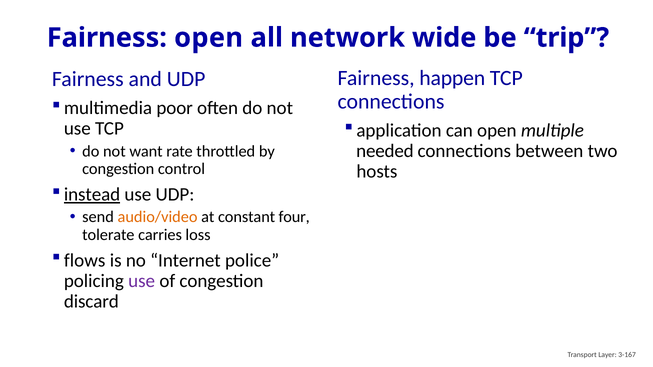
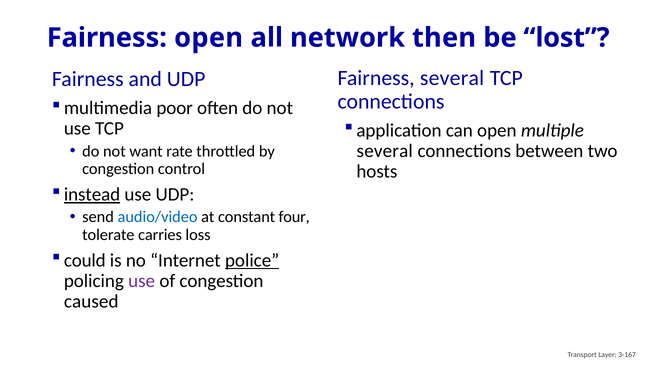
wide: wide -> then (444, 38)
trip: trip -> lost (567, 38)
Fairness happen: happen -> several (452, 78)
needed: needed -> several (385, 151)
audio/video colour: orange -> blue (158, 217)
flows: flows -> could (85, 261)
police underline: none -> present (252, 261)
discard: discard -> caused (91, 302)
